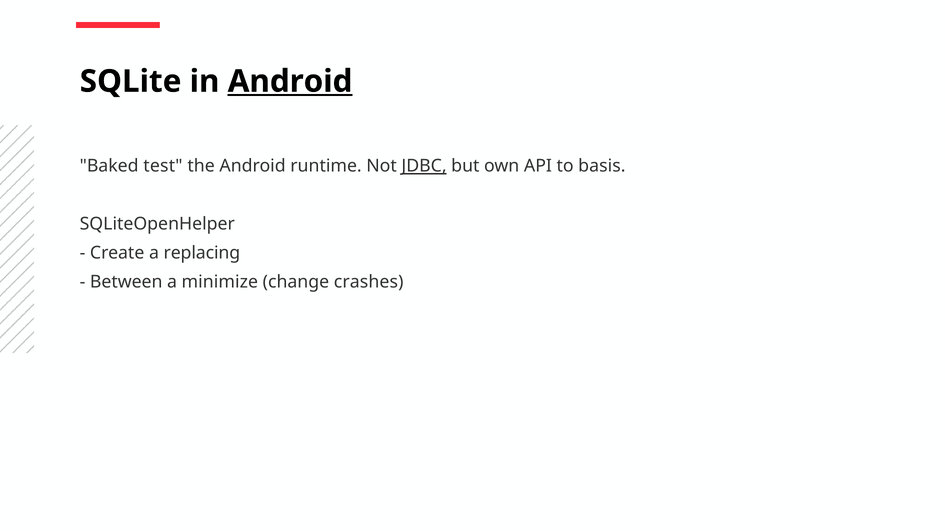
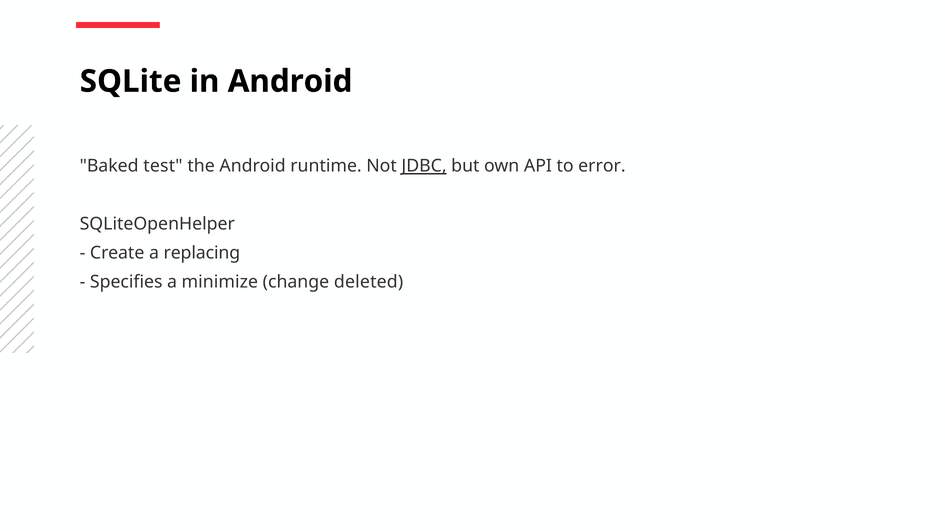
Android underline: present -> none (290, 81)
basis: basis -> error (602, 166)
Between: Between -> Specifies (126, 282)
crashes: crashes -> deleted (369, 282)
